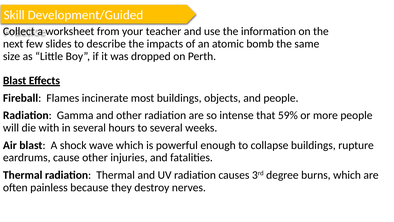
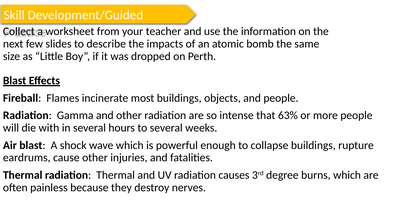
59%: 59% -> 63% (288, 115)
